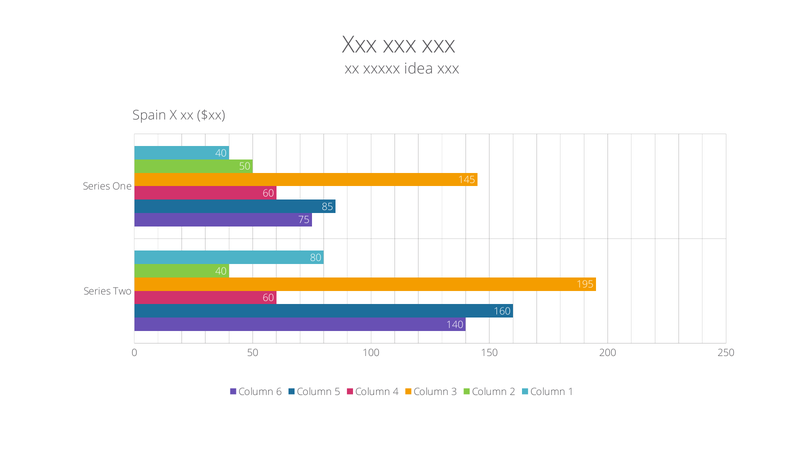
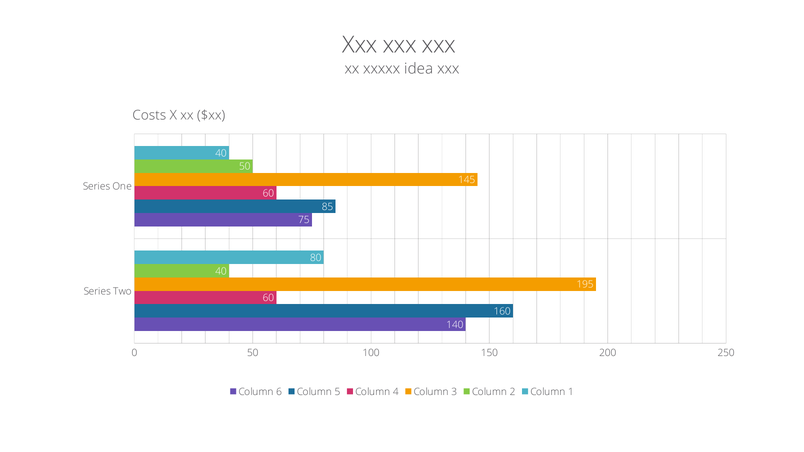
Spain: Spain -> Costs (149, 115)
